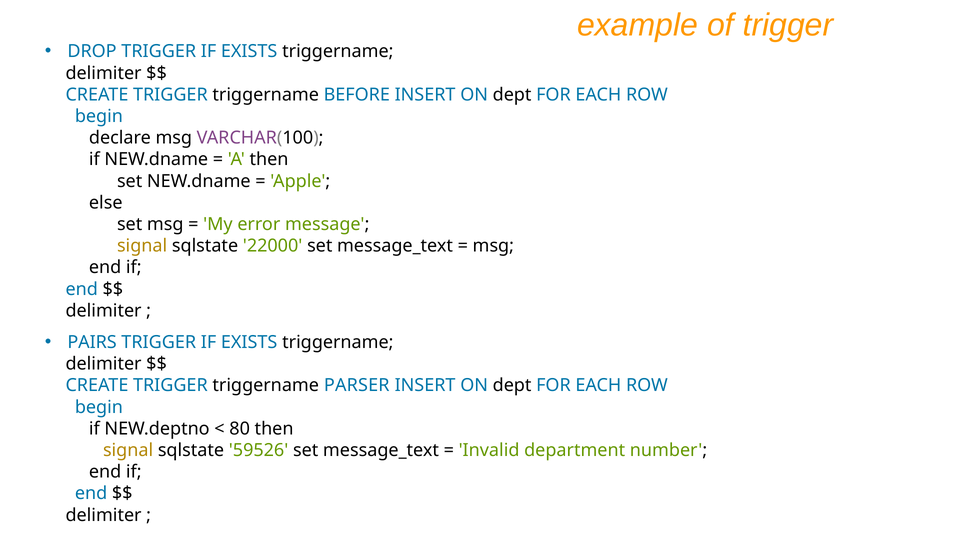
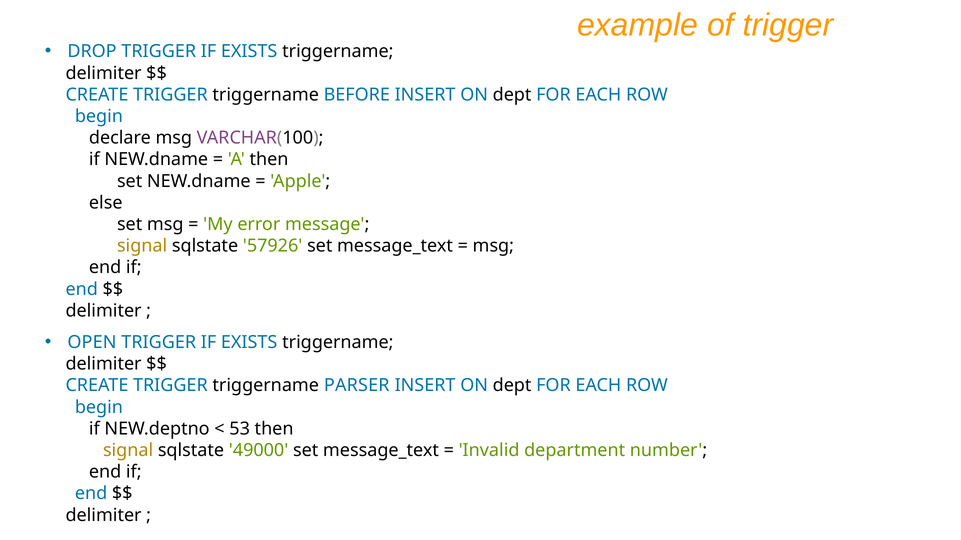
22000: 22000 -> 57926 (273, 246)
PAIRS: PAIRS -> OPEN (92, 343)
80: 80 -> 53 (240, 429)
59526: 59526 -> 49000 (259, 451)
